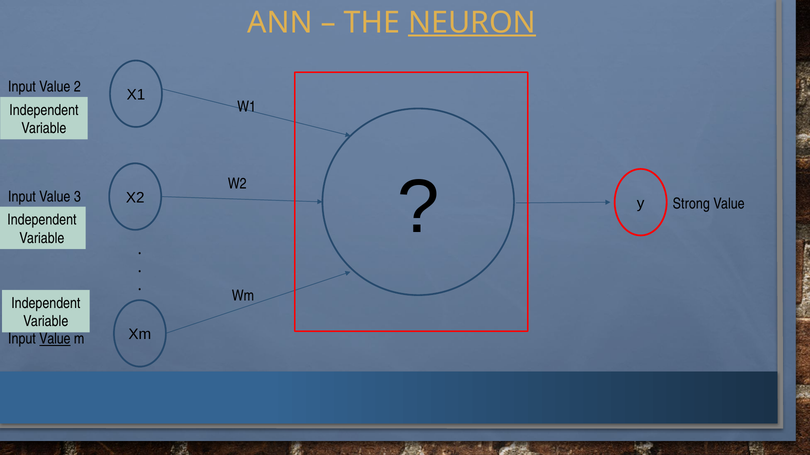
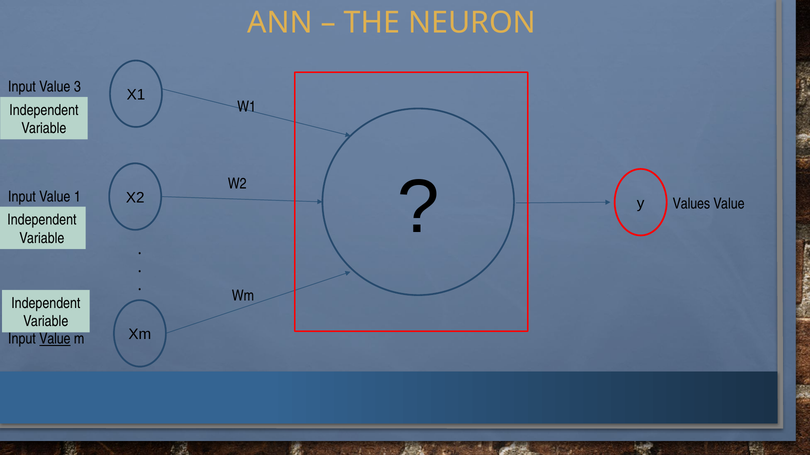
NEURON underline: present -> none (472, 23)
2: 2 -> 3 (77, 87)
3: 3 -> 1 (77, 197)
Strong: Strong -> Values (691, 204)
